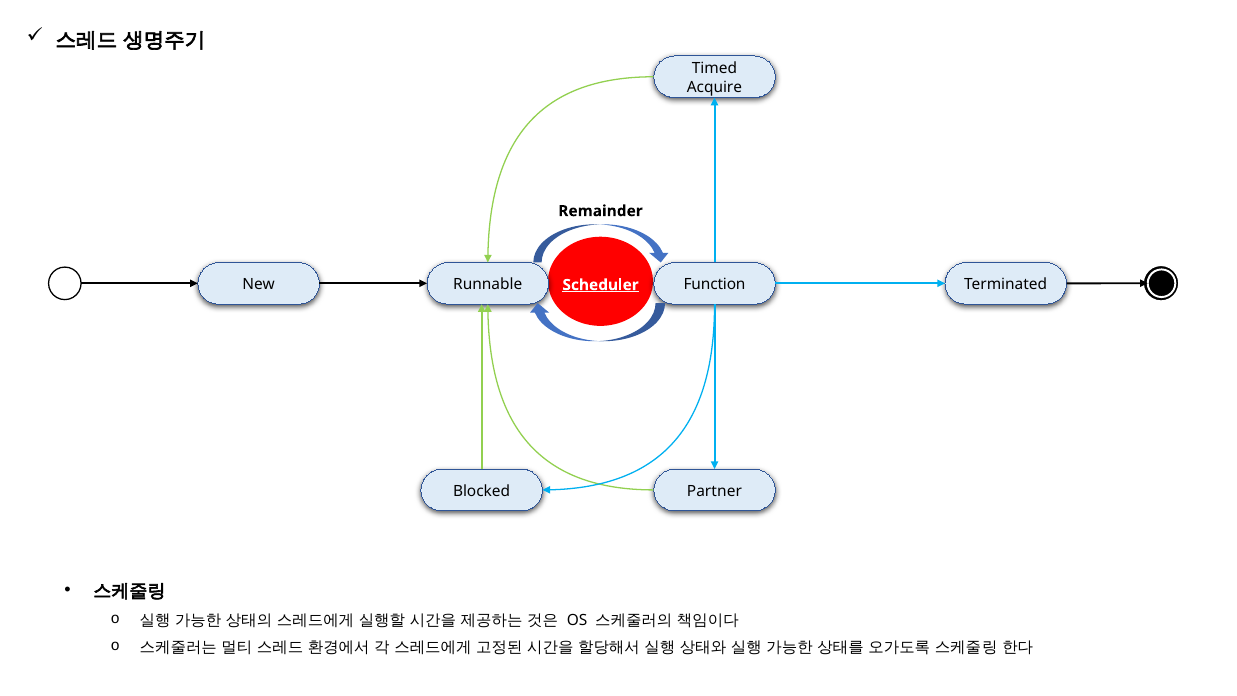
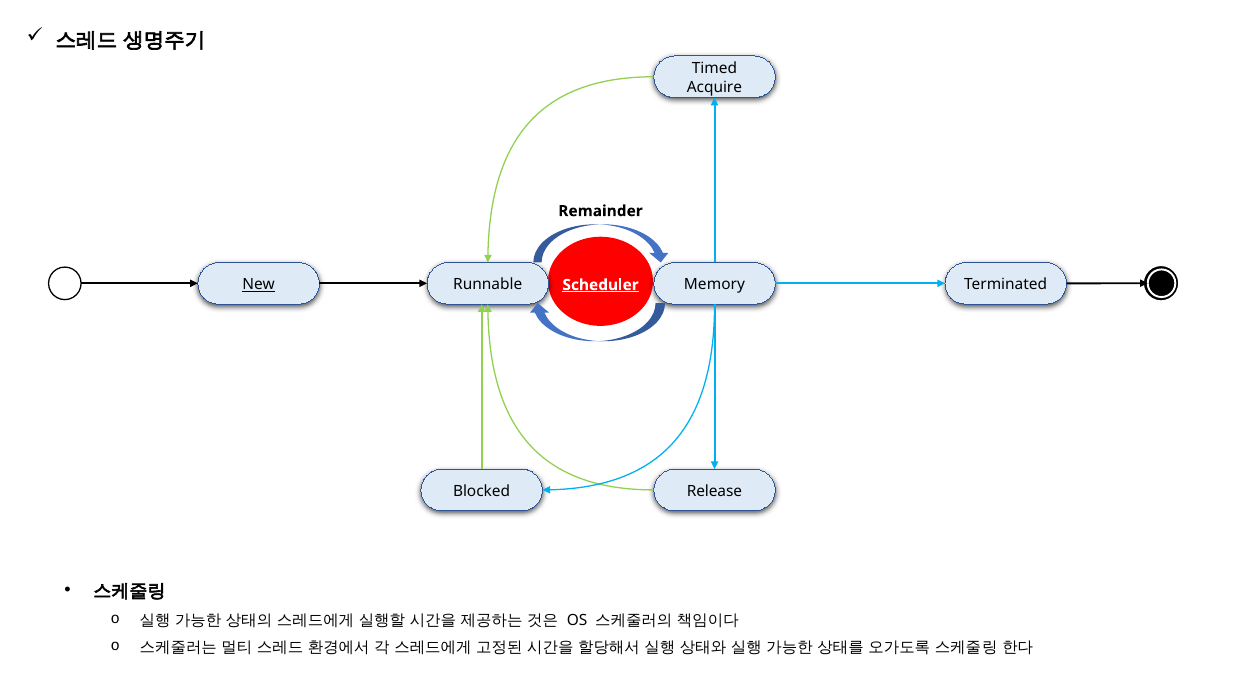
New underline: none -> present (259, 284)
Function: Function -> Memory (714, 284)
Partner: Partner -> Release (714, 491)
